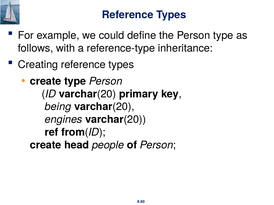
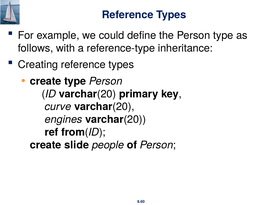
being: being -> curve (58, 107)
head: head -> slide (77, 145)
